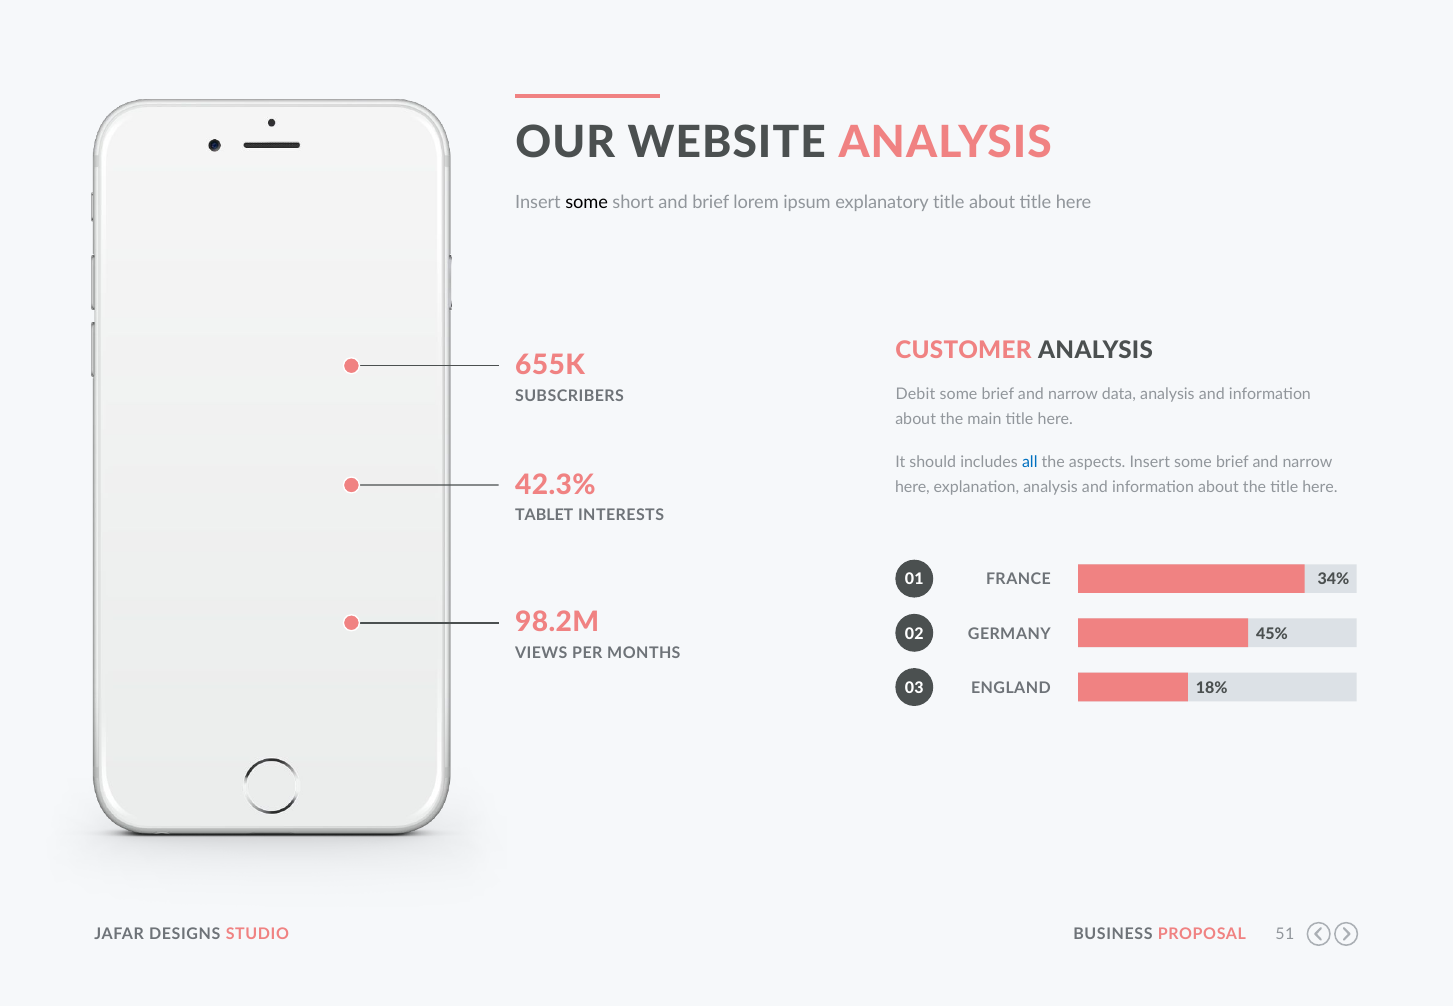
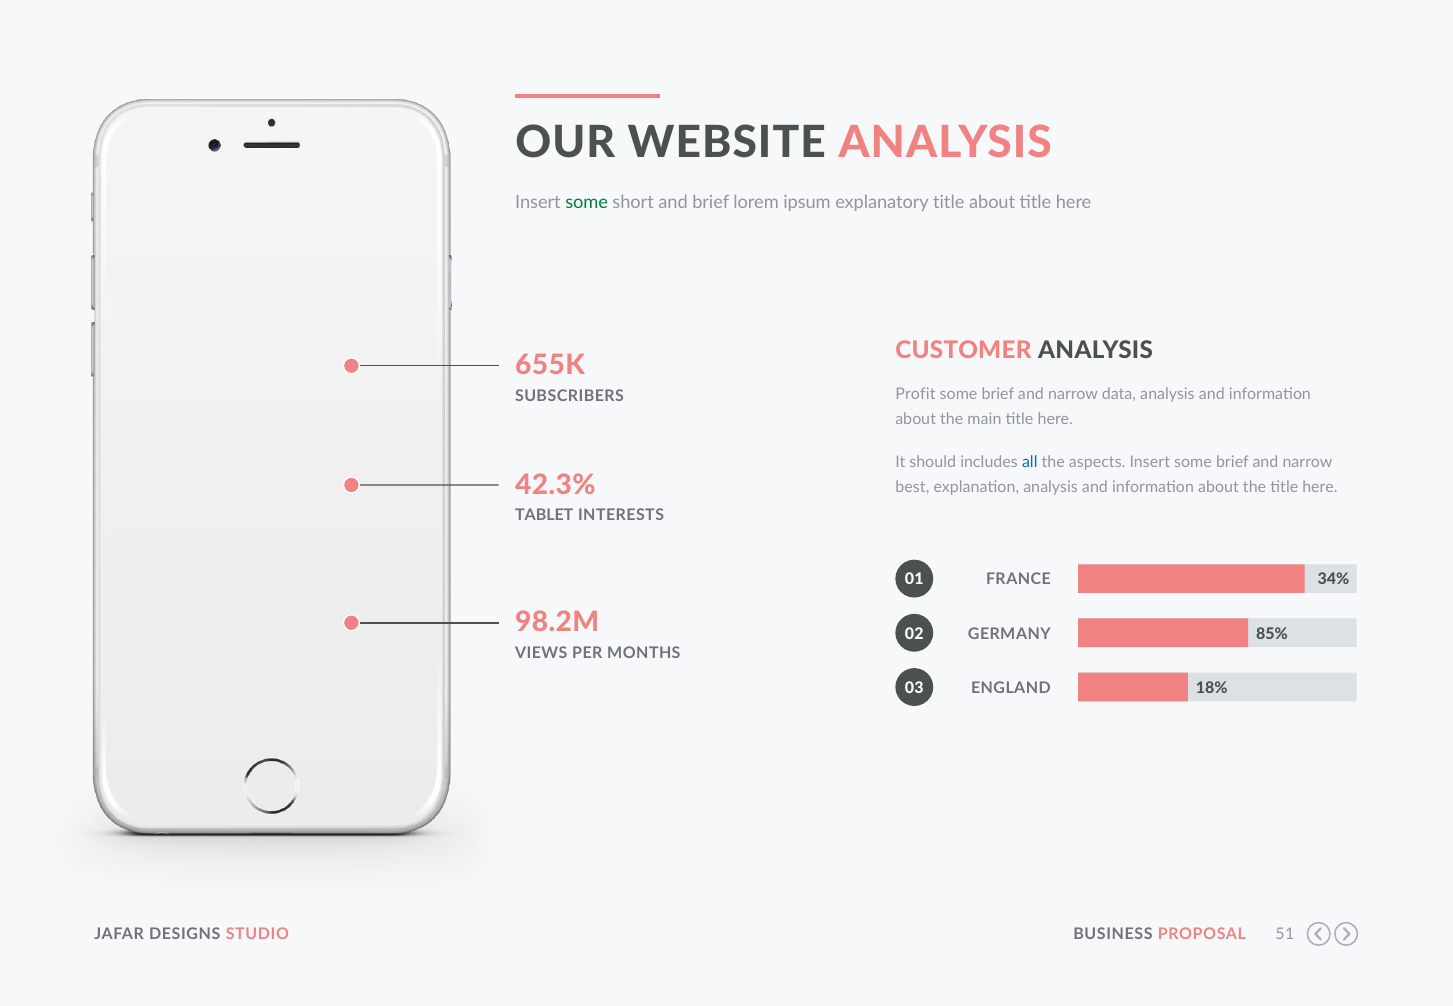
some colour: black -> green (587, 202)
Debit: Debit -> Profit (915, 394)
here: here -> best (912, 487)
45%: 45% -> 85% (1272, 634)
